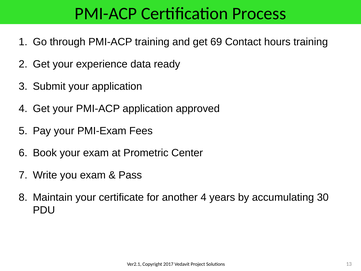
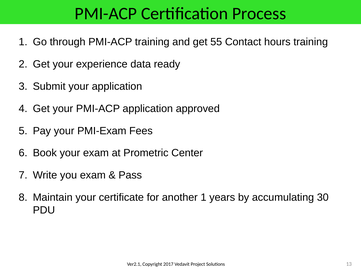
69: 69 -> 55 (216, 42)
another 4: 4 -> 1 (203, 197)
